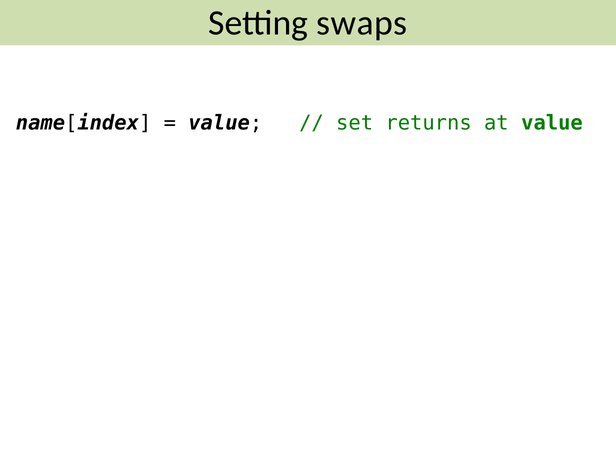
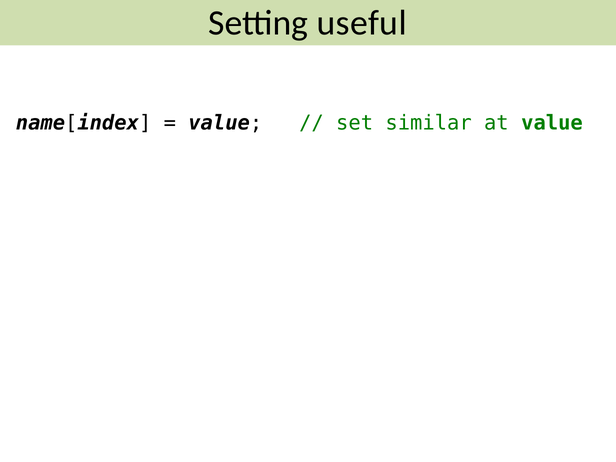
swaps: swaps -> useful (362, 23)
returns: returns -> similar (429, 123)
